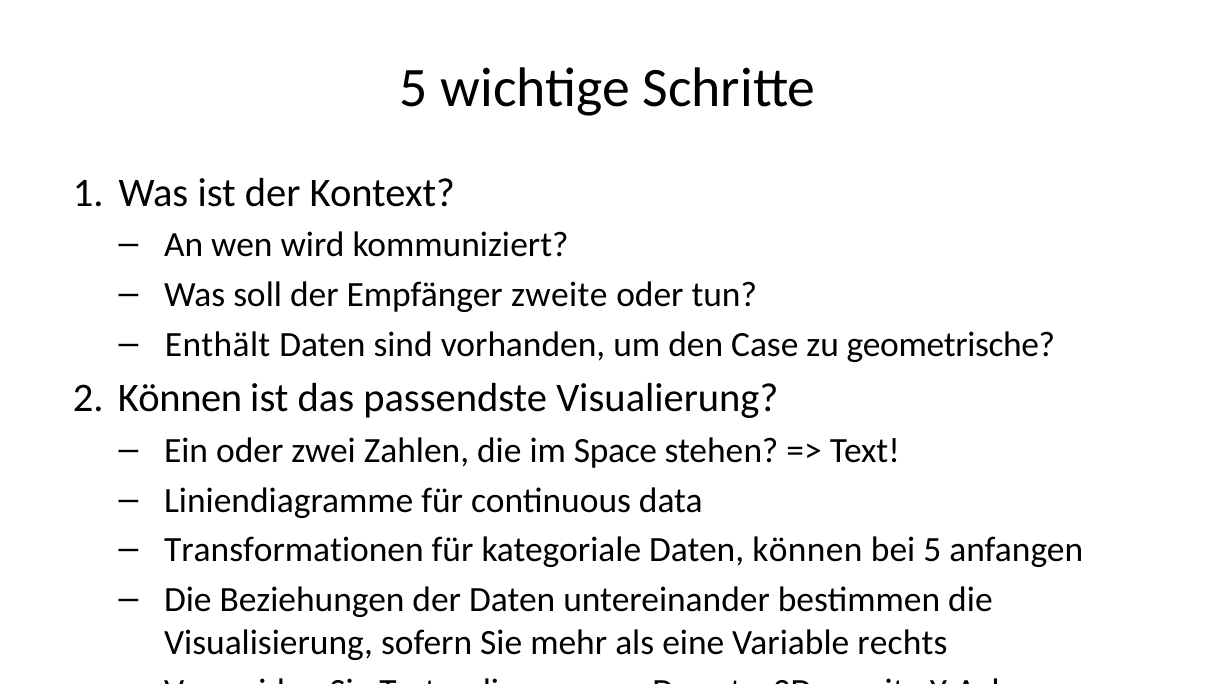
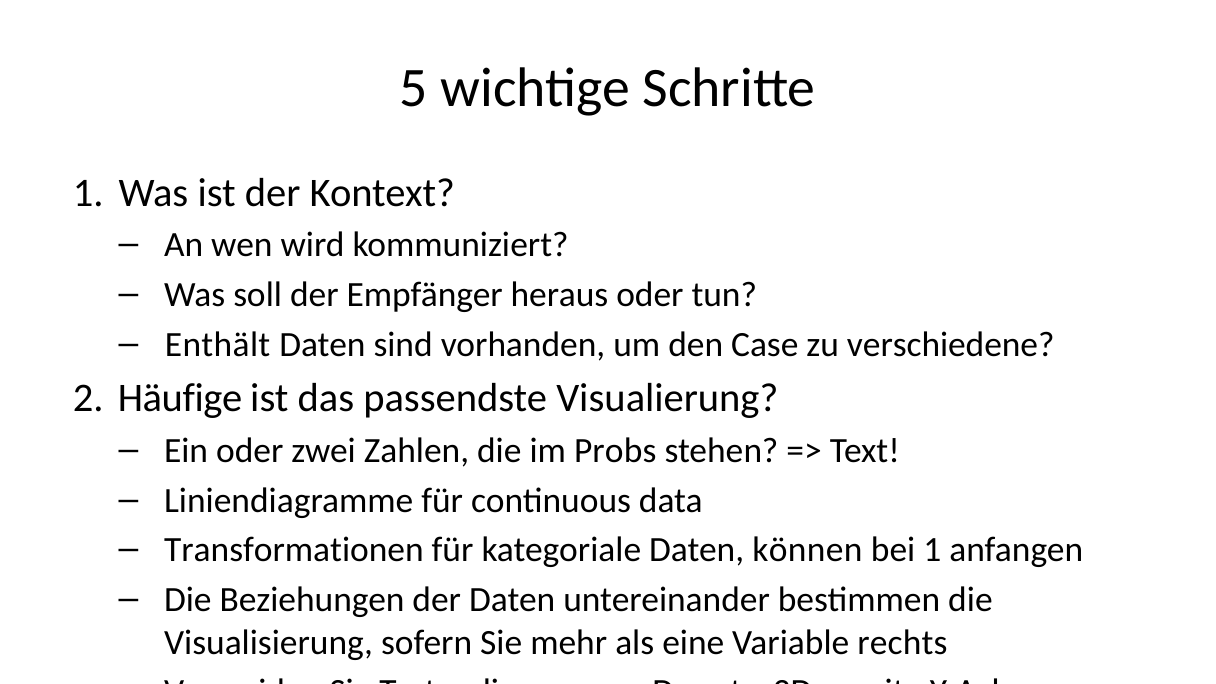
Empfänger zweite: zweite -> heraus (559, 295)
geometrische: geometrische -> verschiedene (951, 344)
Können: Können -> Häufige (180, 399)
Space: Space -> Probs (615, 451)
bei 5: 5 -> 1 (932, 550)
